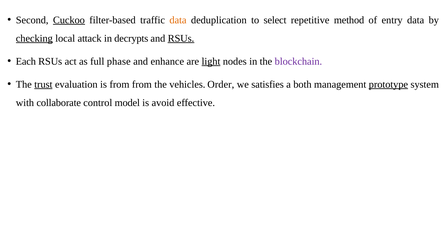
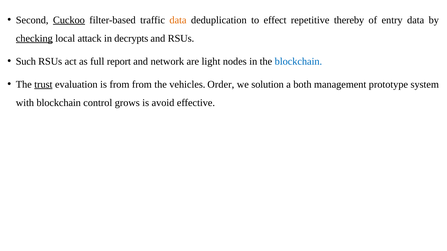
select: select -> effect (275, 20)
method: method -> thereby (349, 20)
RSUs underline: present -> none (181, 38)
Each: Each -> Such (26, 61)
phase: phase -> report (119, 61)
enhance: enhance -> network (167, 61)
light underline: present -> none (211, 61)
blockchain colour: purple -> blue (298, 61)
satisfies: satisfies -> solution (268, 85)
prototype underline: present -> none (388, 85)
with collaborate: collaborate -> blockchain (59, 103)
model: model -> grows (127, 103)
